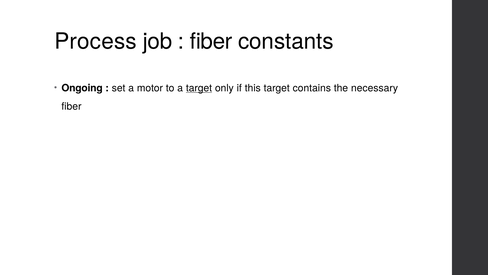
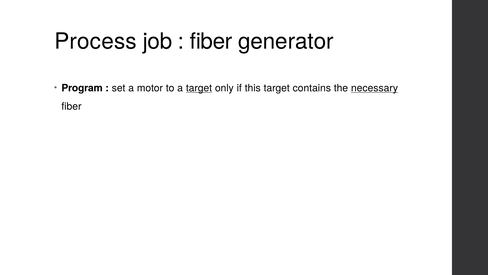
constants: constants -> generator (286, 41)
Ongoing: Ongoing -> Program (82, 88)
necessary underline: none -> present (375, 88)
